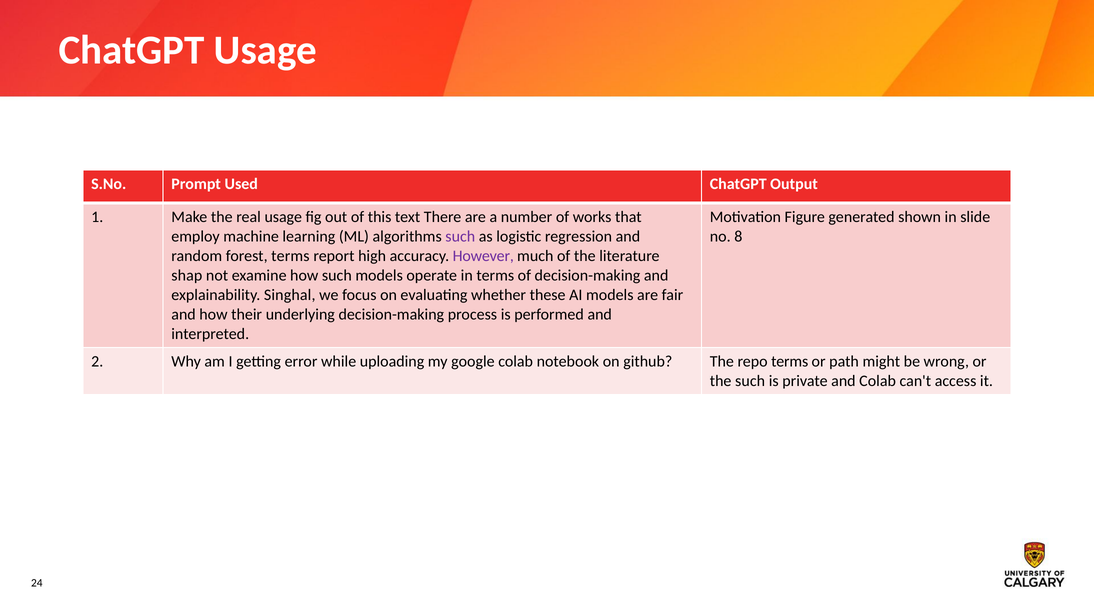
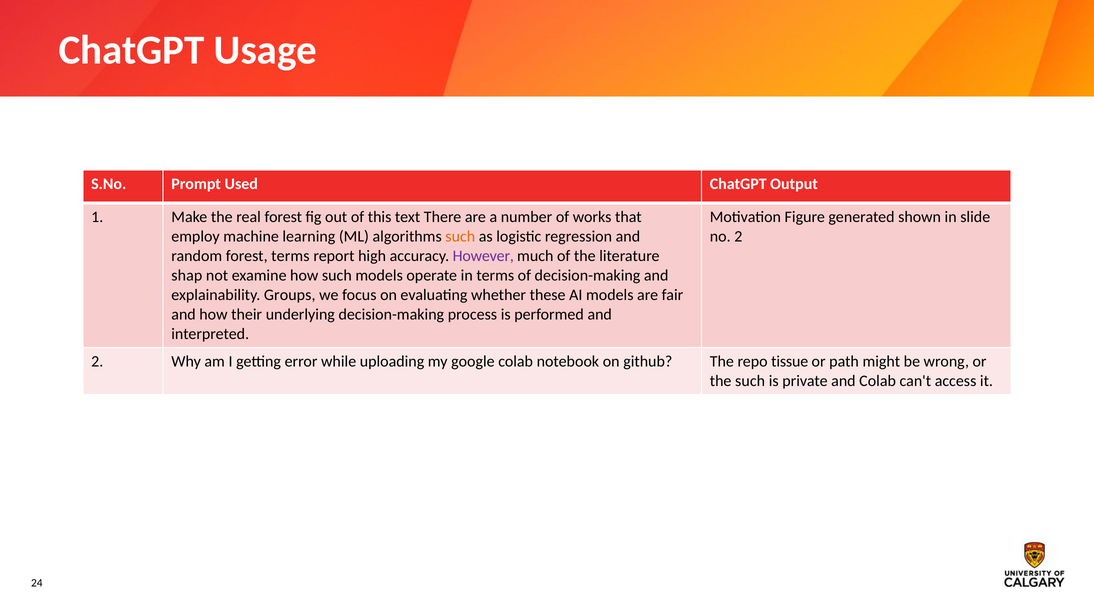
real usage: usage -> forest (283, 217)
such colour: purple -> orange (460, 236)
no 8: 8 -> 2 (738, 236)
Singhal: Singhal -> Groups (290, 295)
repo terms: terms -> tissue (790, 361)
